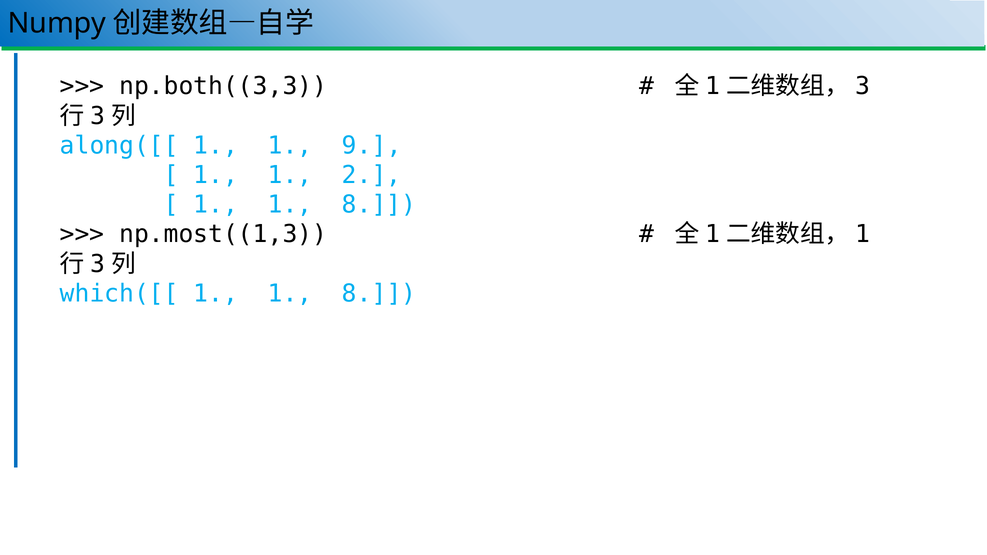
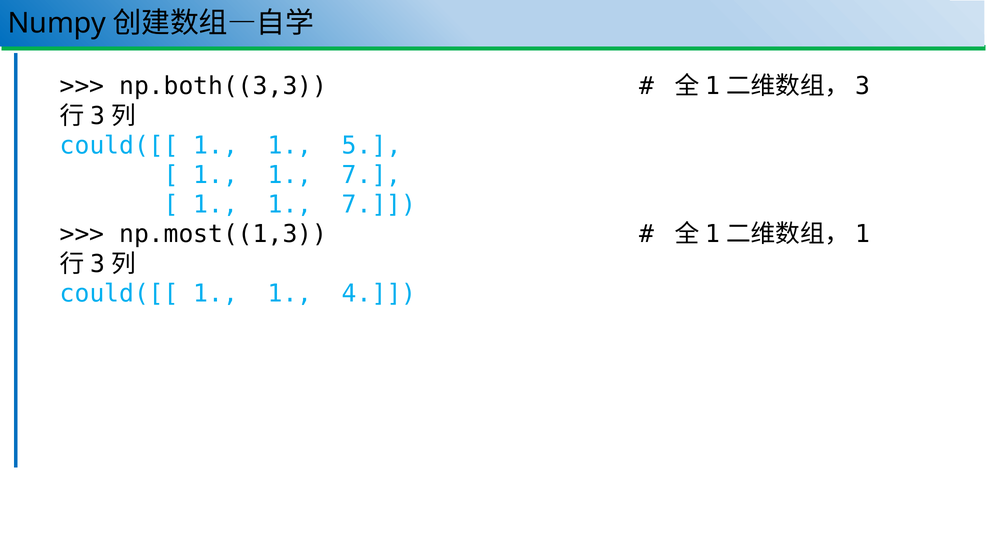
along([[: along([[ -> could([[ (119, 146)
9: 9 -> 5 (372, 146)
2: 2 -> 7 (372, 175)
8: 8 -> 7 (379, 205)
which([[: which([[ -> could([[ (119, 294)
8: 8 -> 4 (379, 294)
